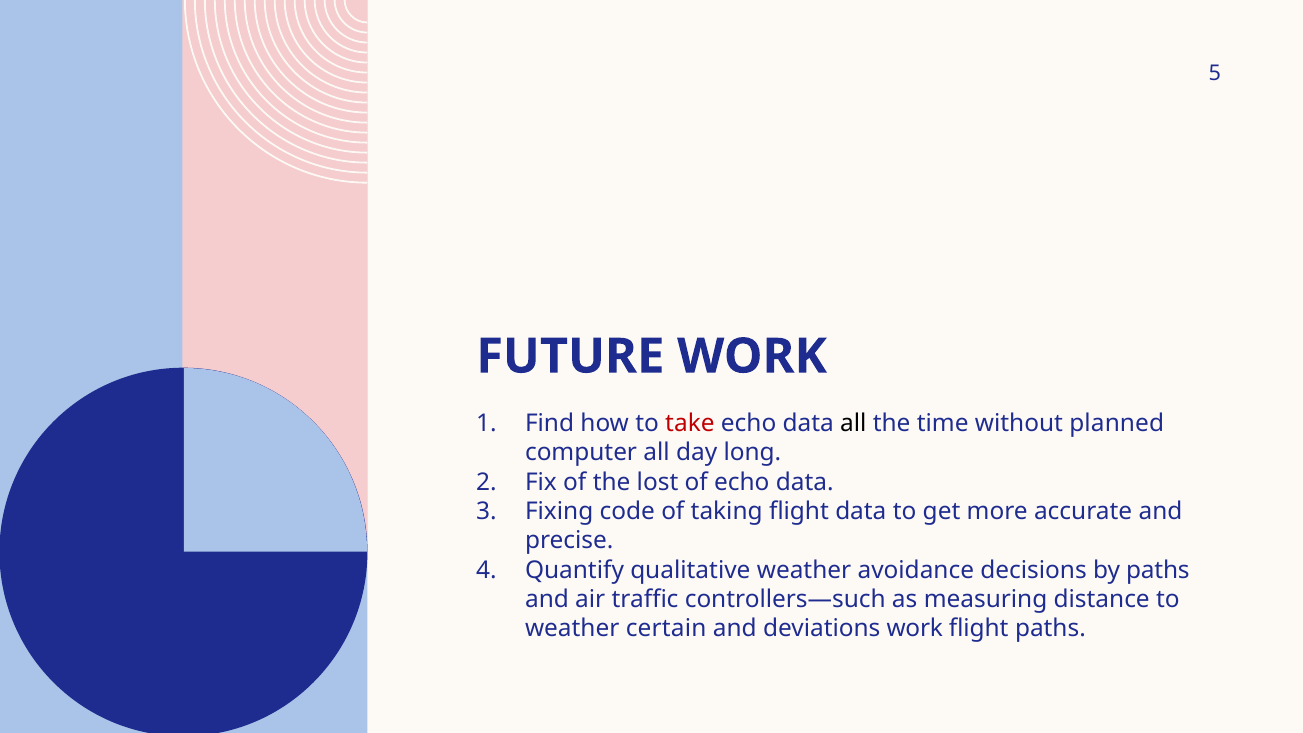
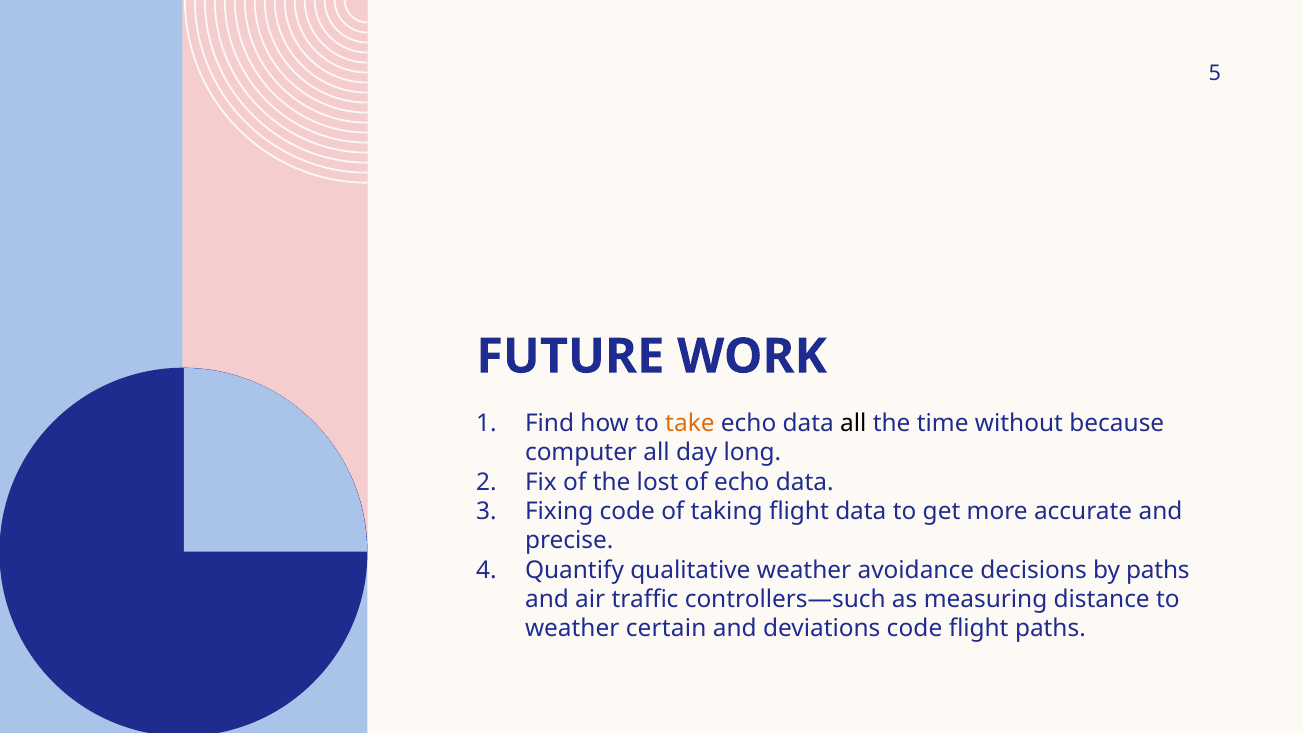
take colour: red -> orange (690, 423)
planned: planned -> because (1117, 423)
deviations work: work -> code (915, 629)
